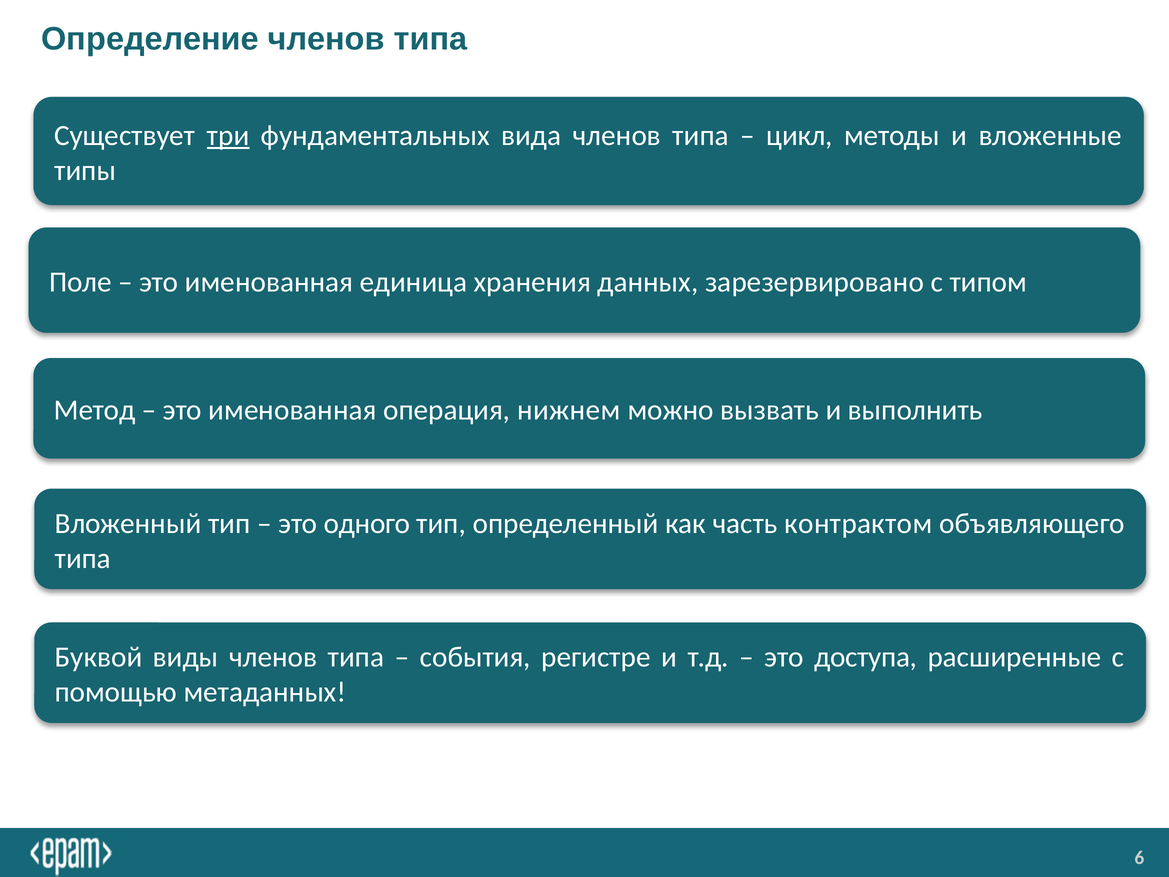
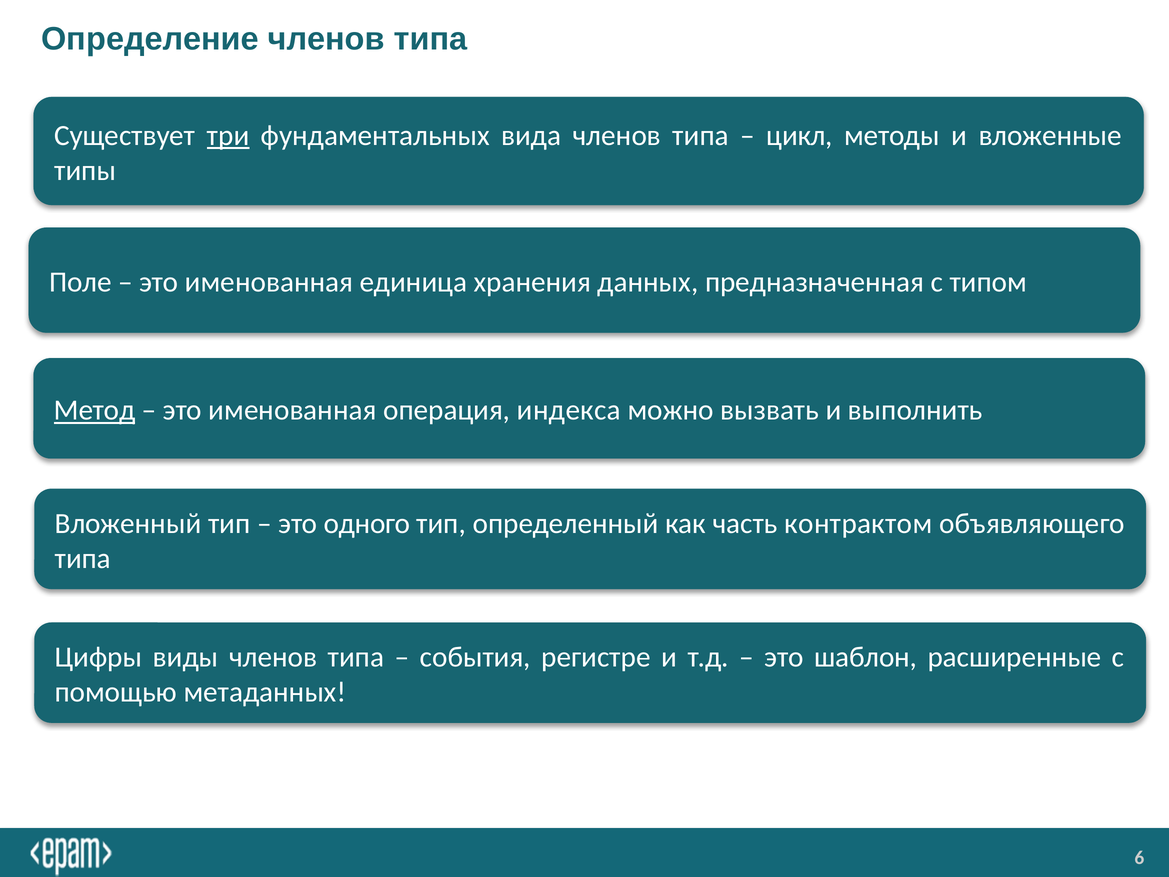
зарезервировано: зарезервировано -> предназначенная (815, 282)
Метод underline: none -> present (95, 410)
нижнем: нижнем -> индекса (569, 410)
Буквой: Буквой -> Цифры (98, 657)
доступа: доступа -> шаблон (866, 657)
